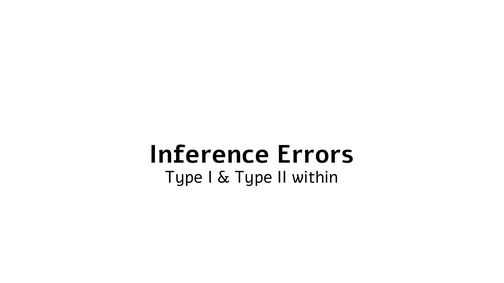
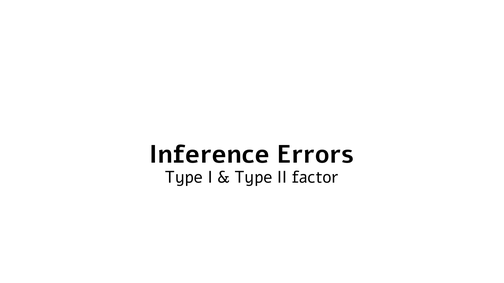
within: within -> factor (315, 178)
